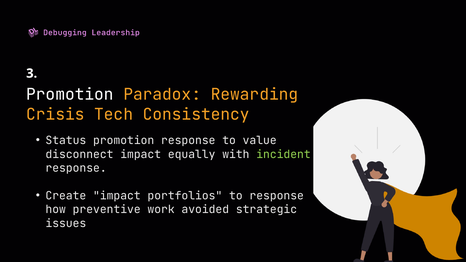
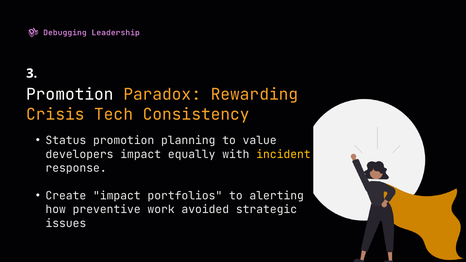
promotion response: response -> planning (188, 141)
disconnect: disconnect -> developers (79, 154)
incident colour: light green -> yellow (283, 154)
to response: response -> alerting (277, 196)
